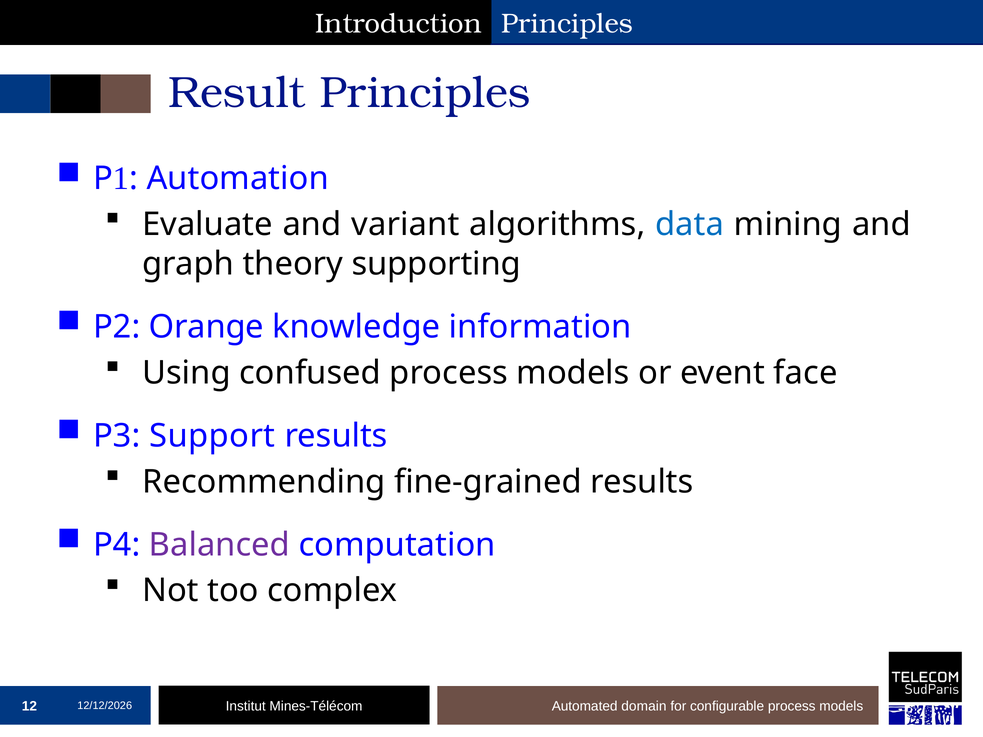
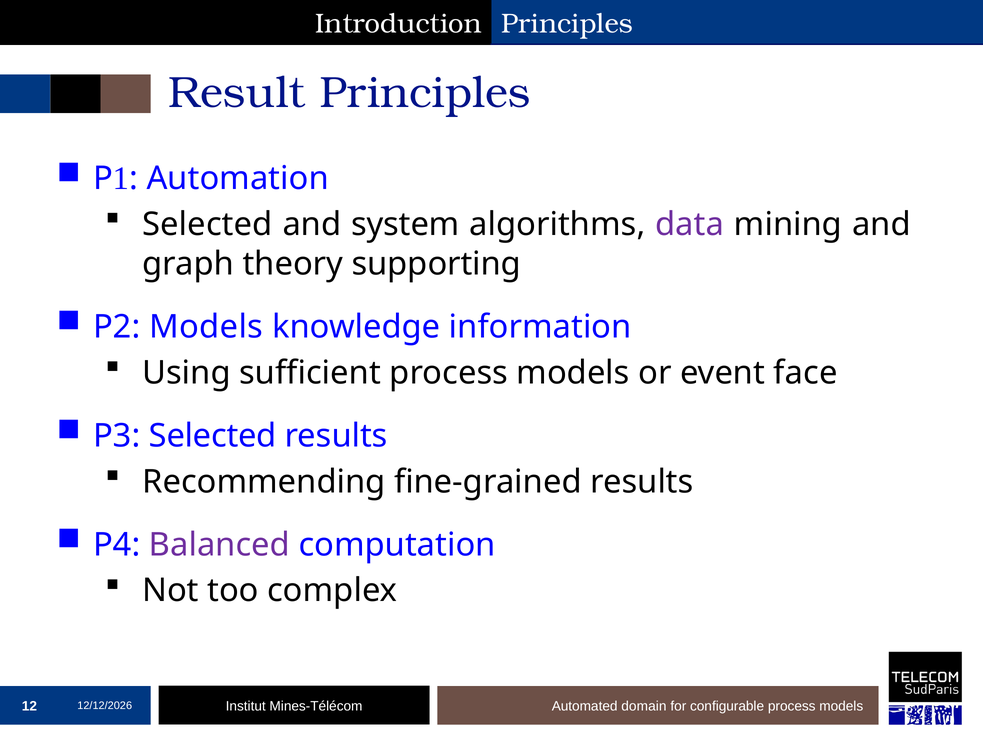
Evaluate: Evaluate -> Selected (207, 225)
variant: variant -> system (405, 225)
data colour: blue -> purple (690, 225)
P2 Orange: Orange -> Models (206, 327)
confused: confused -> sufficient (310, 373)
P3 Support: Support -> Selected (213, 436)
